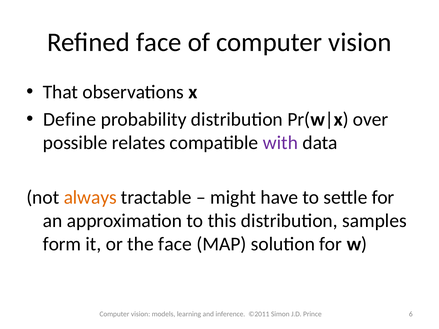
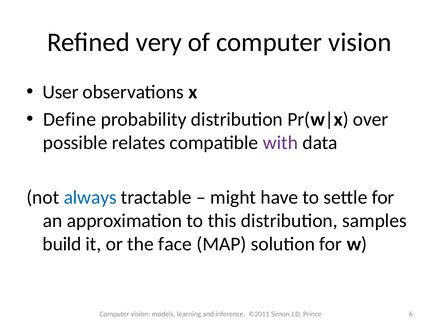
Refined face: face -> very (159, 42)
That: That -> User (61, 92)
always colour: orange -> blue (90, 197)
form: form -> build (62, 244)
